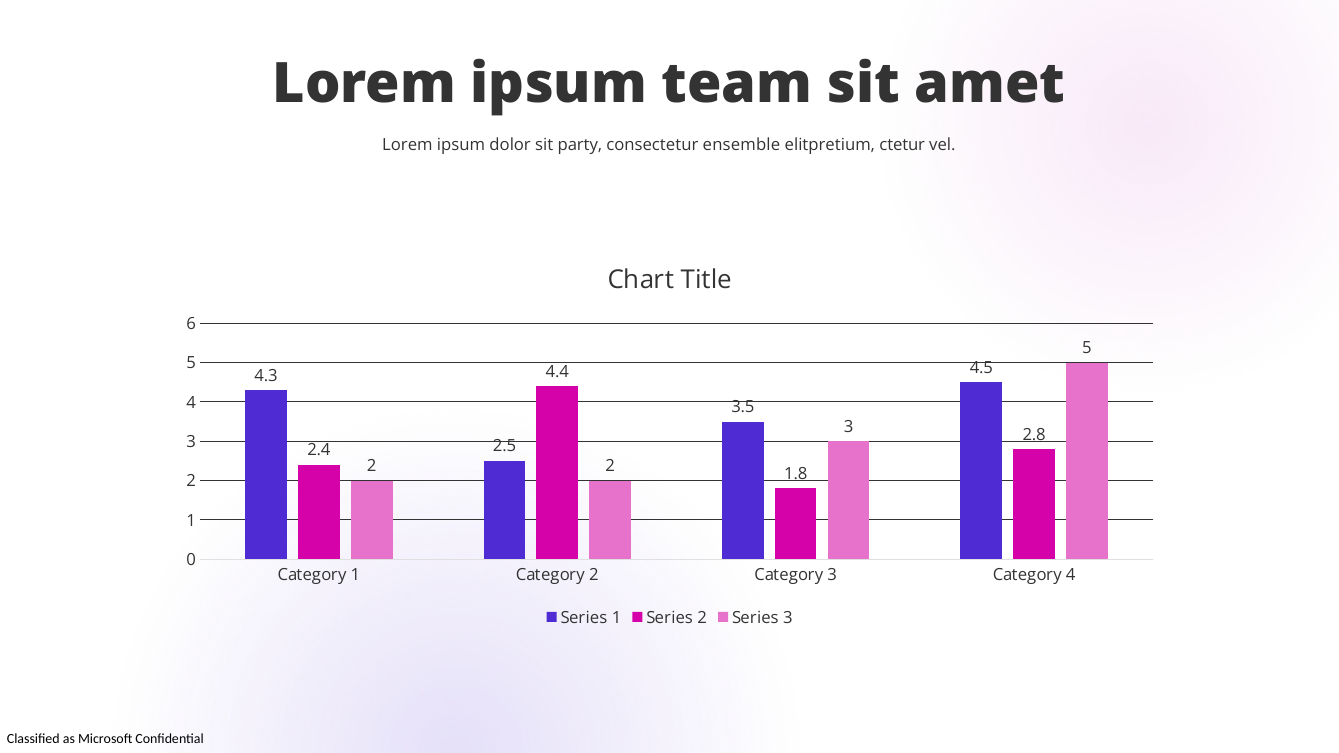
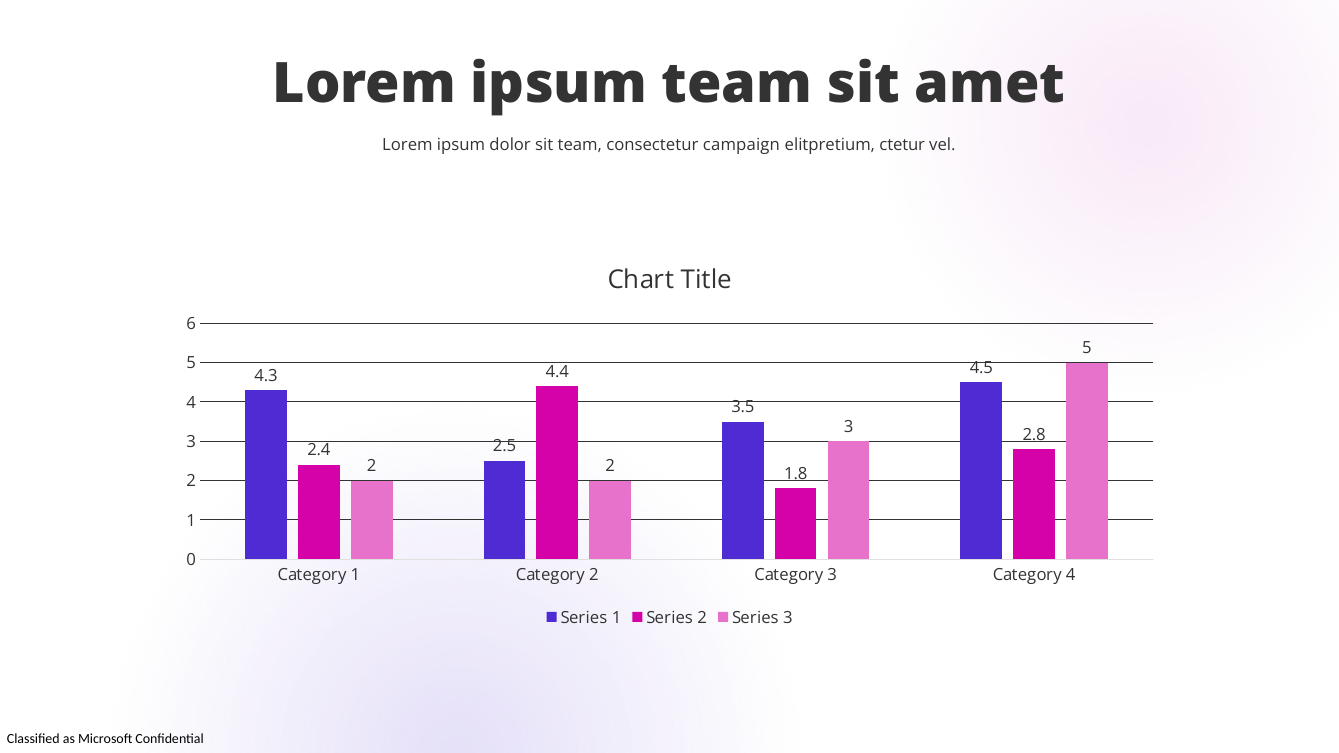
sit party: party -> team (580, 145)
ensemble: ensemble -> campaign (741, 145)
